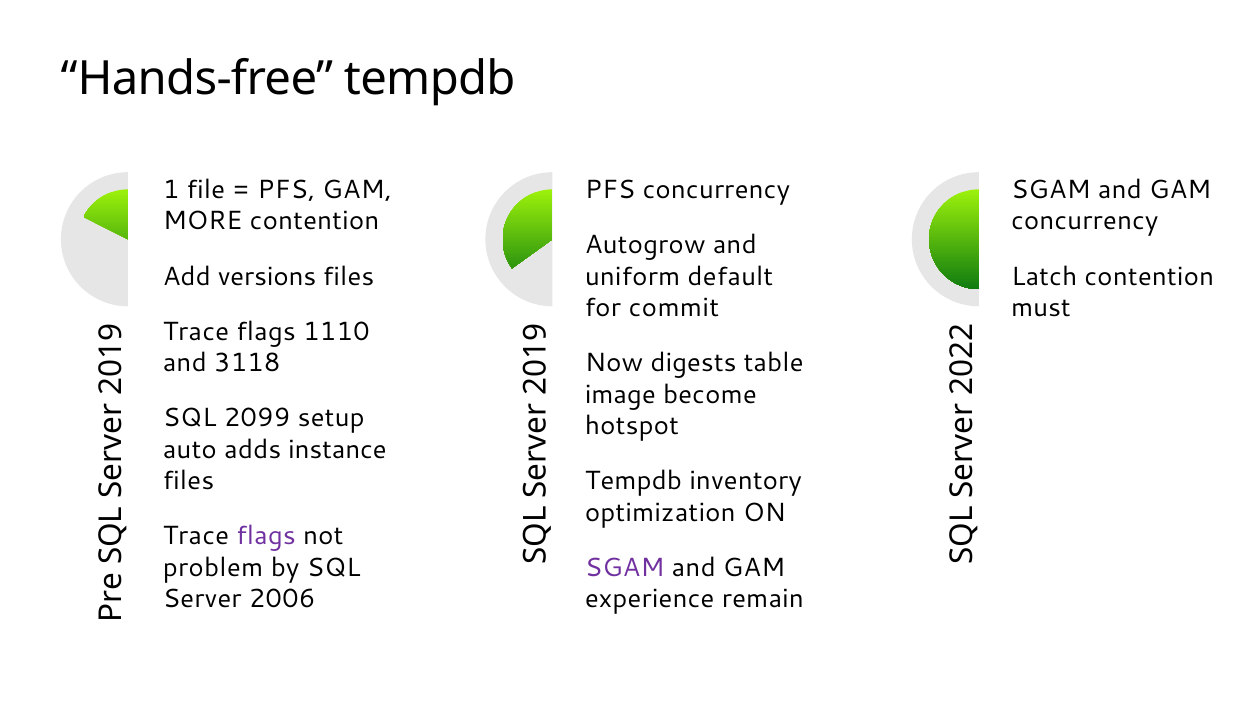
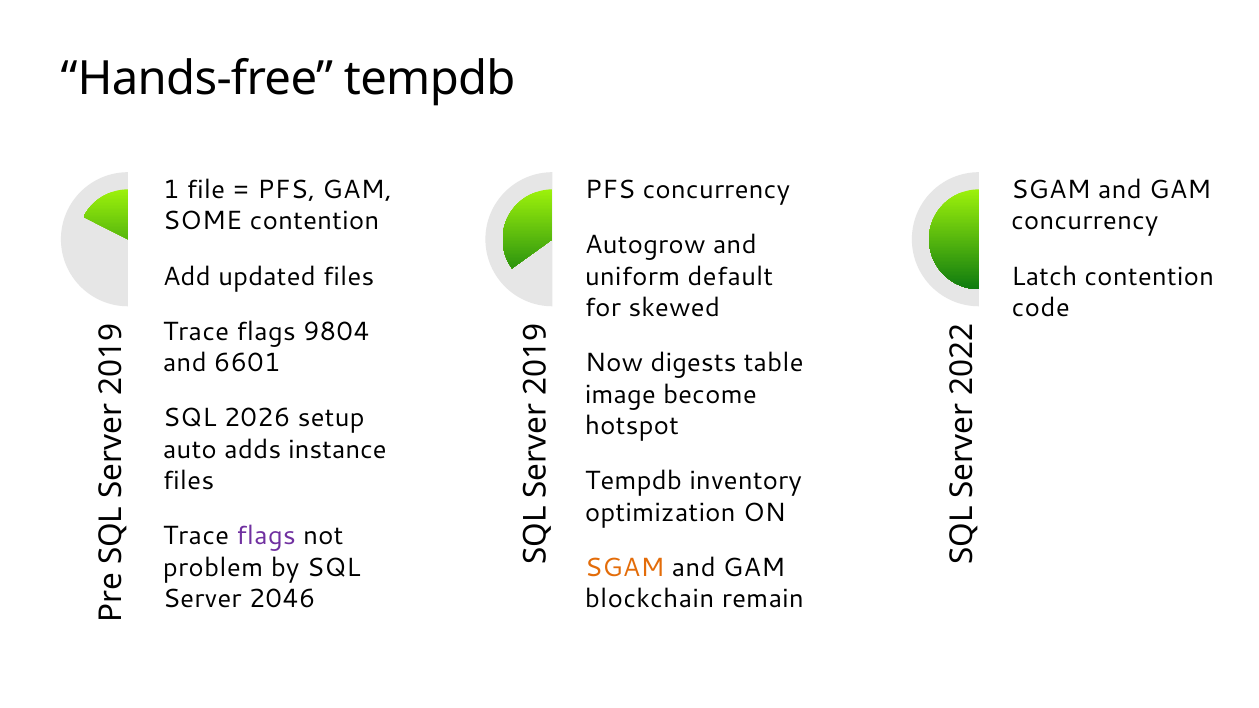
MORE: MORE -> SOME (203, 221)
versions: versions -> updated (267, 276)
commit: commit -> skewed (674, 308)
must: must -> code (1041, 308)
1110: 1110 -> 9804 (336, 332)
3118: 3118 -> 6601 (247, 363)
2099: 2099 -> 2026 (257, 418)
SGAM colour: purple -> orange (625, 568)
2006: 2006 -> 2046 (282, 599)
experience: experience -> blockchain (650, 599)
